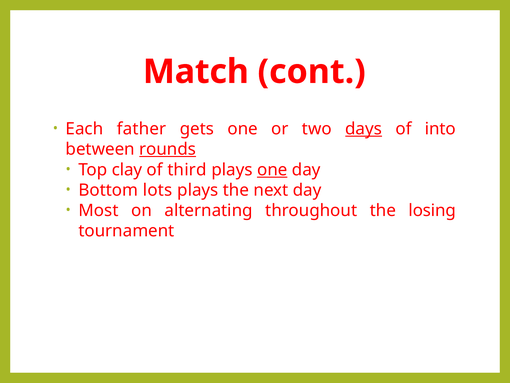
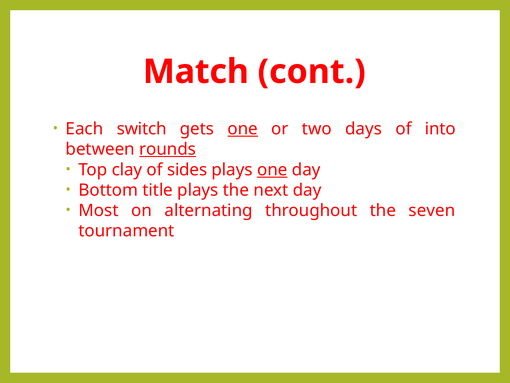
father: father -> switch (142, 129)
one underline: none -> present (243, 129)
days underline: present -> none (364, 129)
third: third -> sides (187, 169)
lots: lots -> title (158, 190)
losing: losing -> seven (432, 210)
